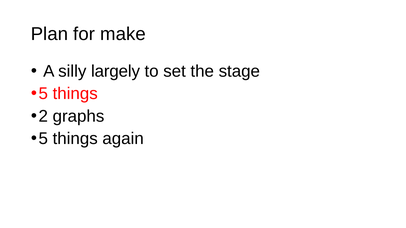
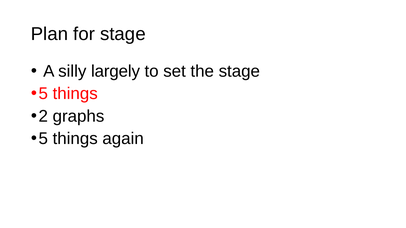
for make: make -> stage (123, 34)
